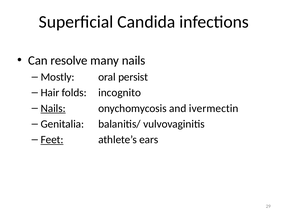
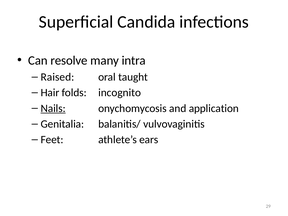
many nails: nails -> intra (134, 60)
Mostly: Mostly -> Raised (58, 77)
persist: persist -> taught (133, 77)
ivermectin: ivermectin -> application (214, 108)
Feet underline: present -> none (52, 140)
